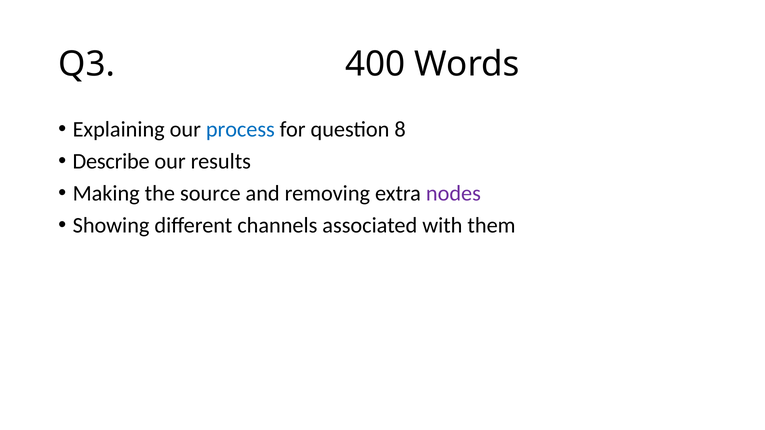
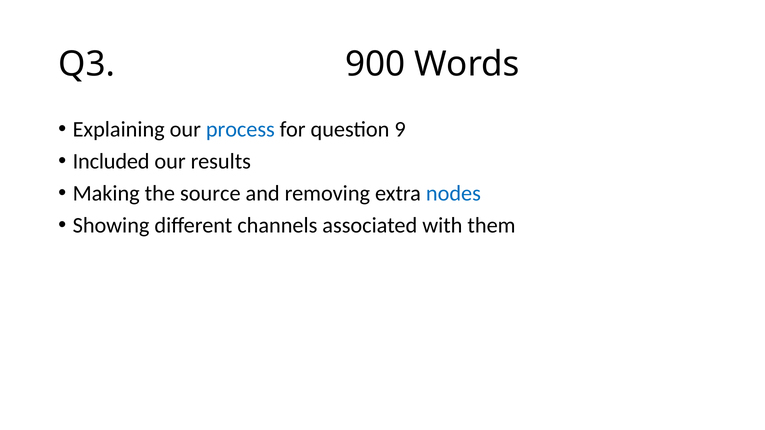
400: 400 -> 900 (375, 64)
8: 8 -> 9 (400, 129)
Describe: Describe -> Included (111, 161)
nodes colour: purple -> blue (453, 193)
